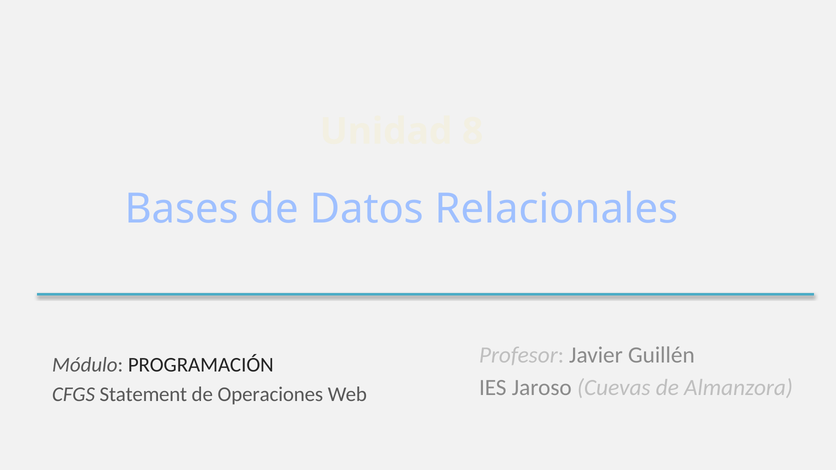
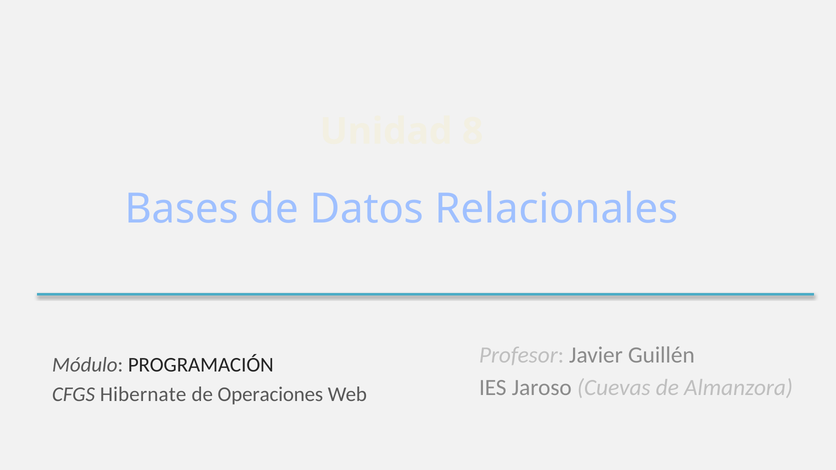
Statement: Statement -> Hibernate (143, 394)
